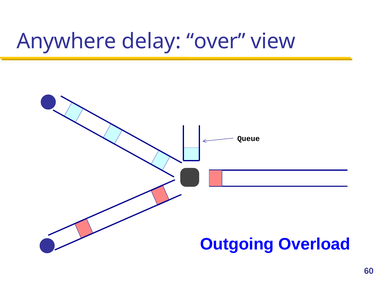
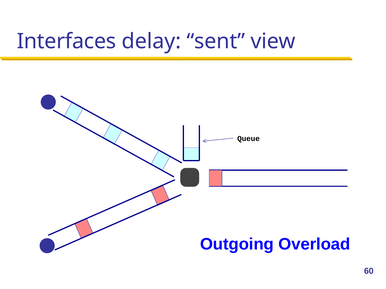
Anywhere: Anywhere -> Interfaces (66, 41)
over: over -> sent (216, 41)
